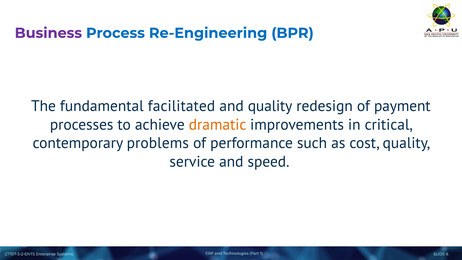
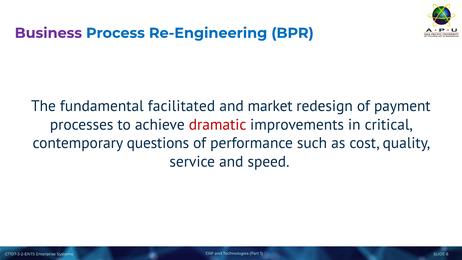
and quality: quality -> market (270, 106)
dramatic colour: orange -> red (218, 125)
problems: problems -> questions (158, 143)
